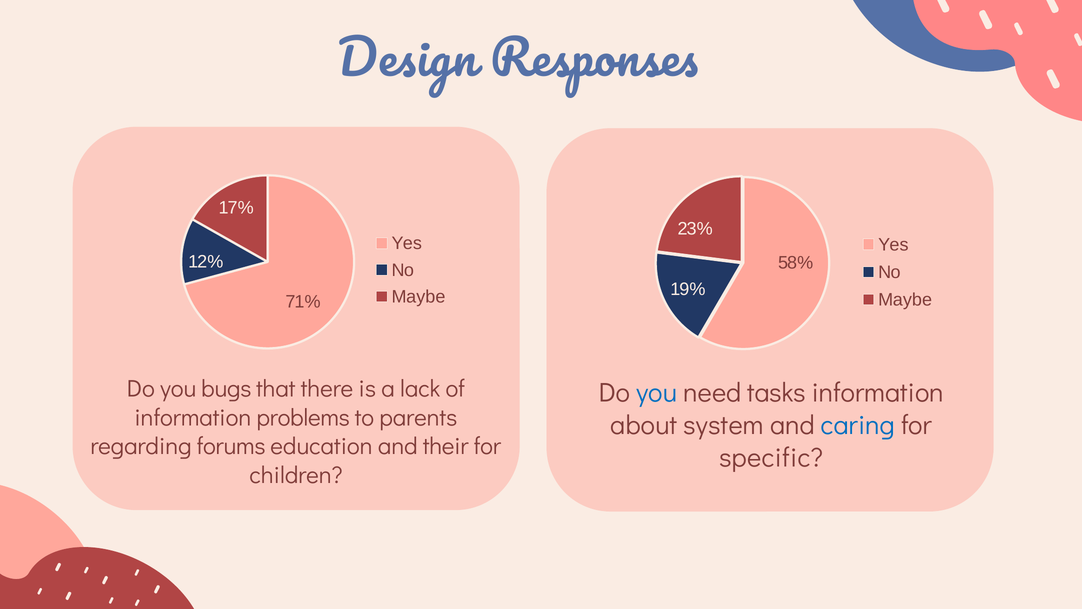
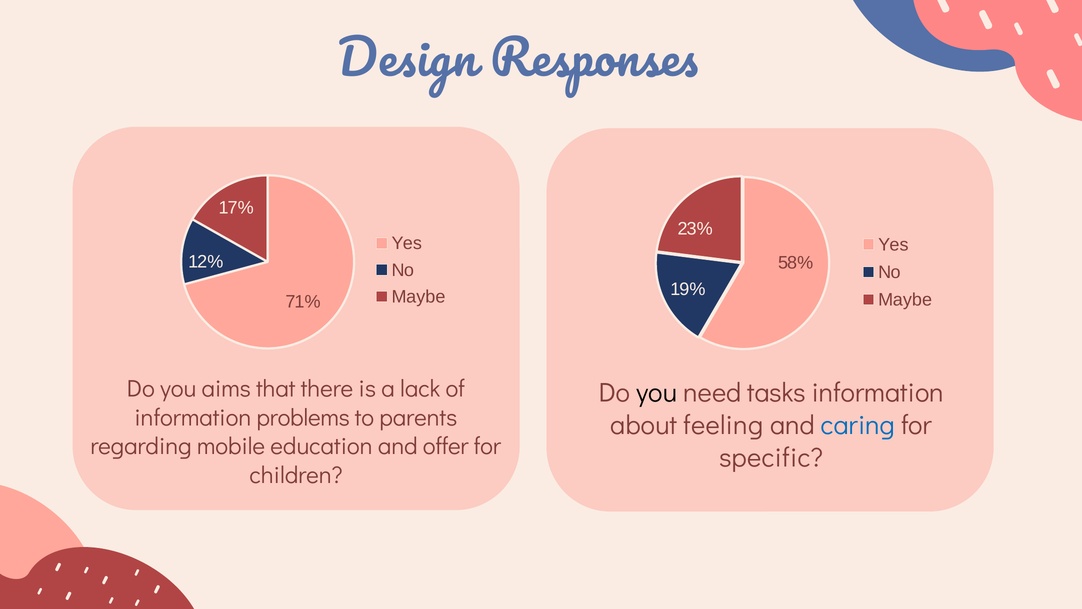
bugs: bugs -> aims (226, 389)
you colour: blue -> black (657, 393)
system: system -> feeling (723, 425)
forums: forums -> mobile (231, 446)
their: their -> offer (446, 446)
